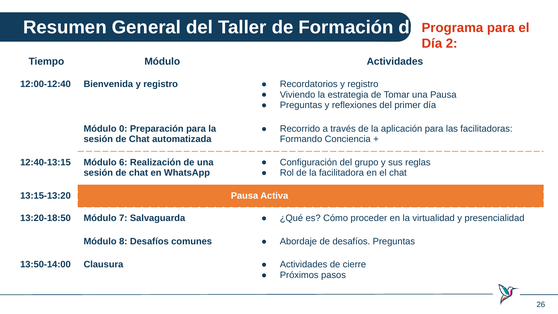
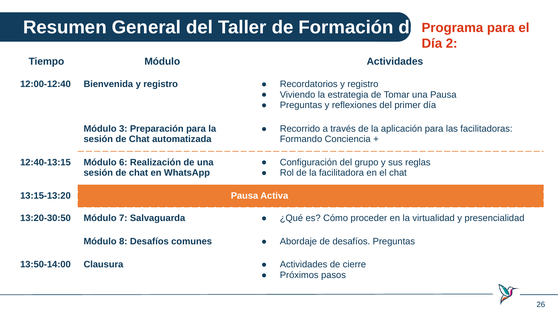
0: 0 -> 3 (123, 129)
13:20-18:50: 13:20-18:50 -> 13:20-30:50 (45, 218)
